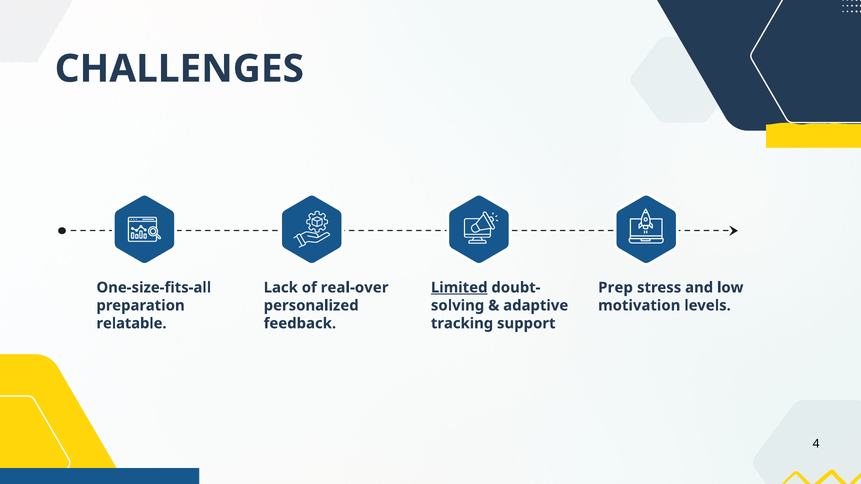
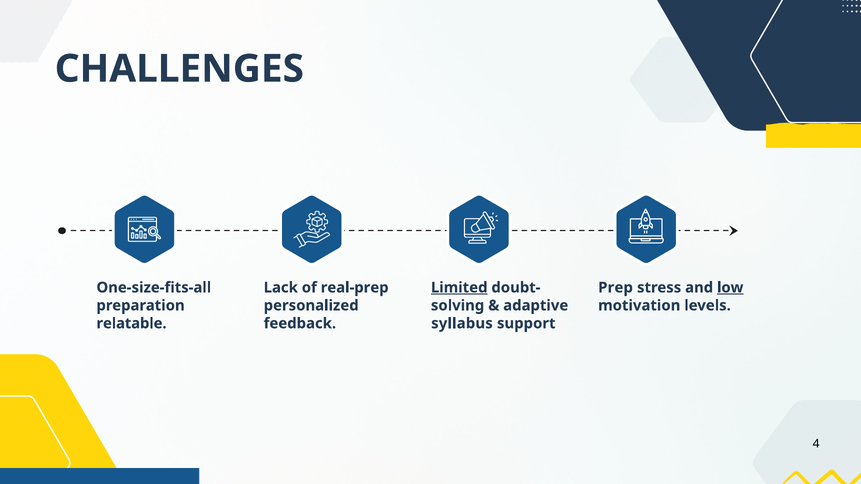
real-over: real-over -> real-prep (355, 288)
low underline: none -> present (730, 288)
tracking: tracking -> syllabus (462, 324)
